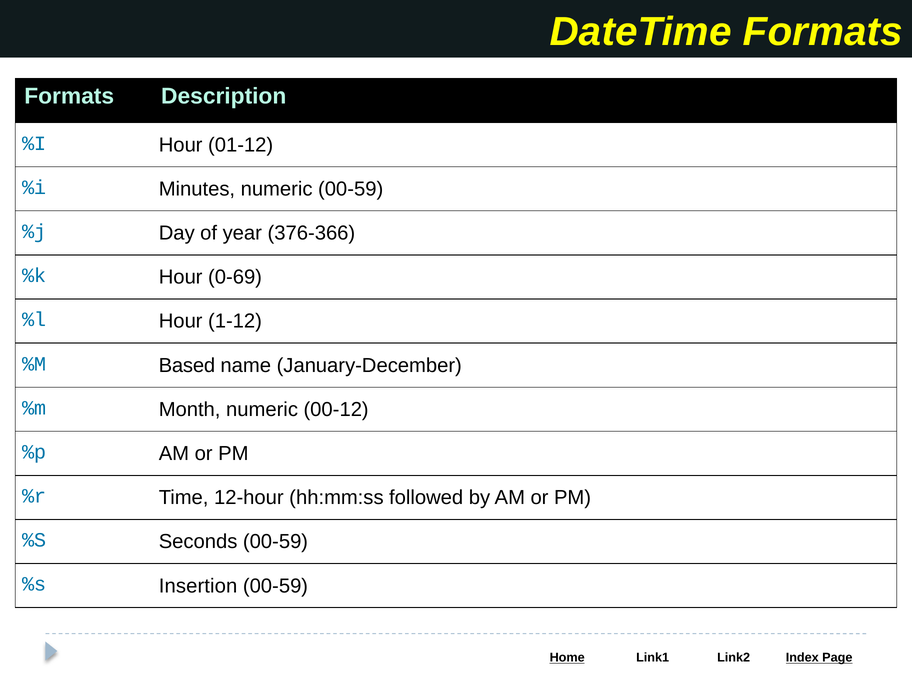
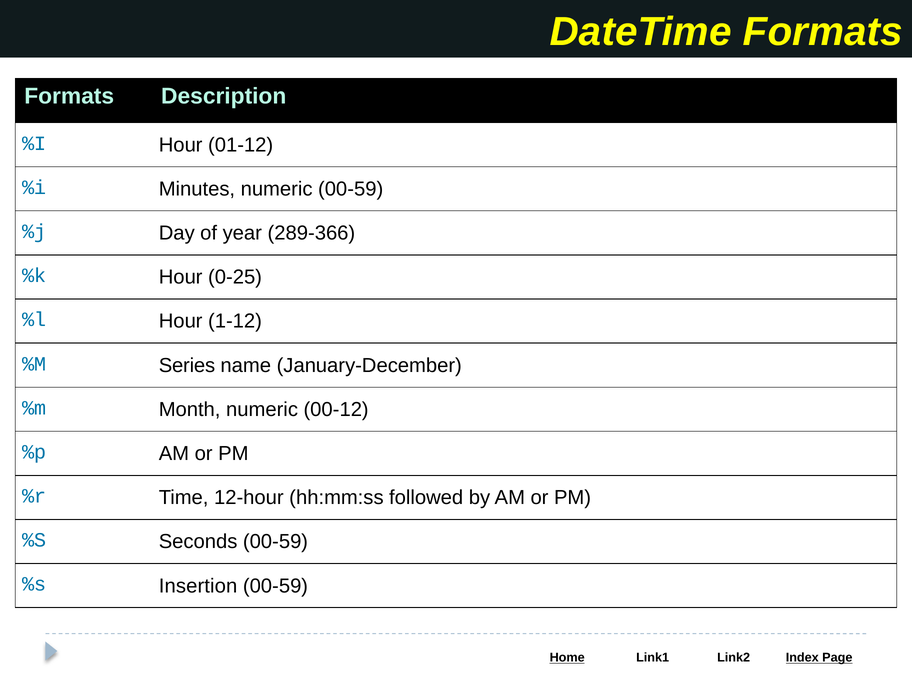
376-366: 376-366 -> 289-366 (311, 233)
0-69: 0-69 -> 0-25 (235, 277)
Based: Based -> Series (187, 365)
